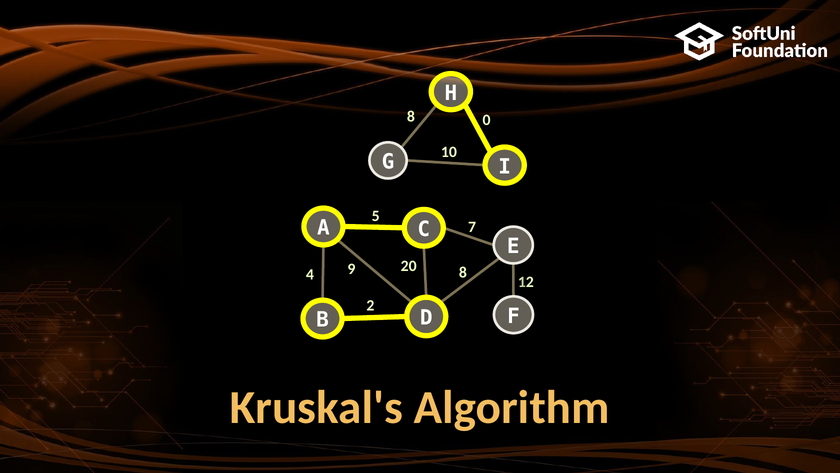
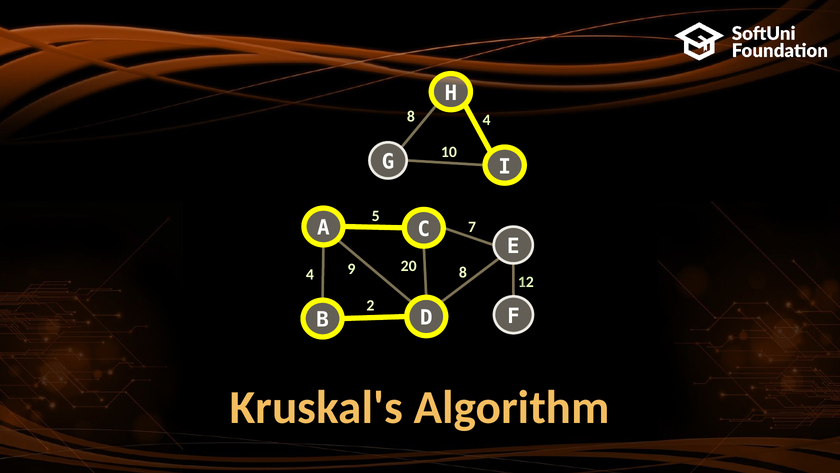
8 0: 0 -> 4 (487, 120)
